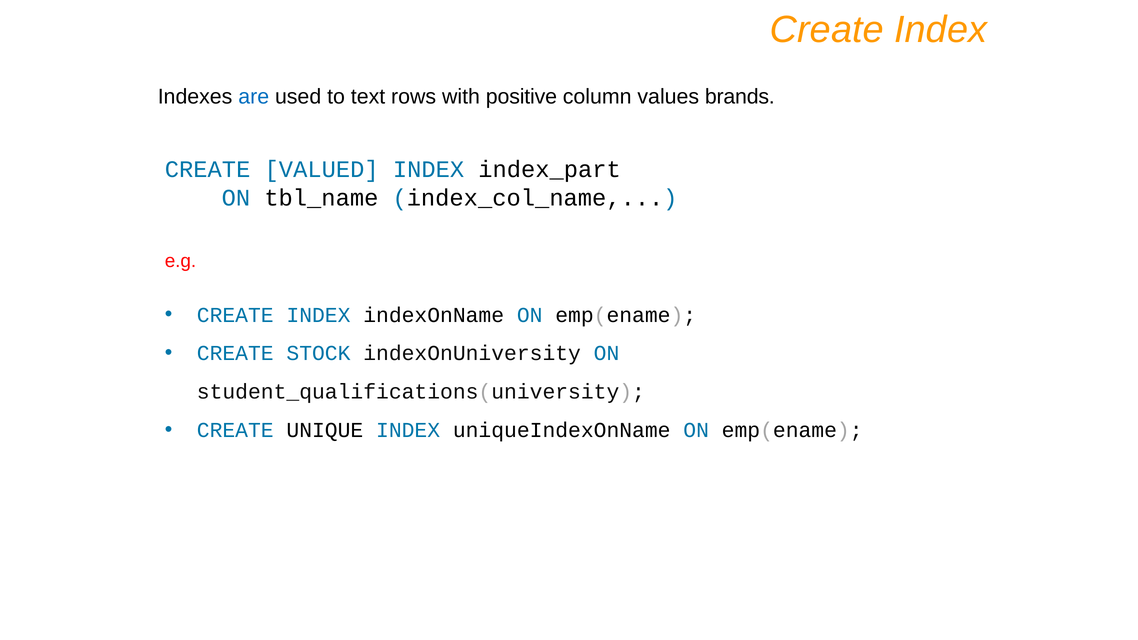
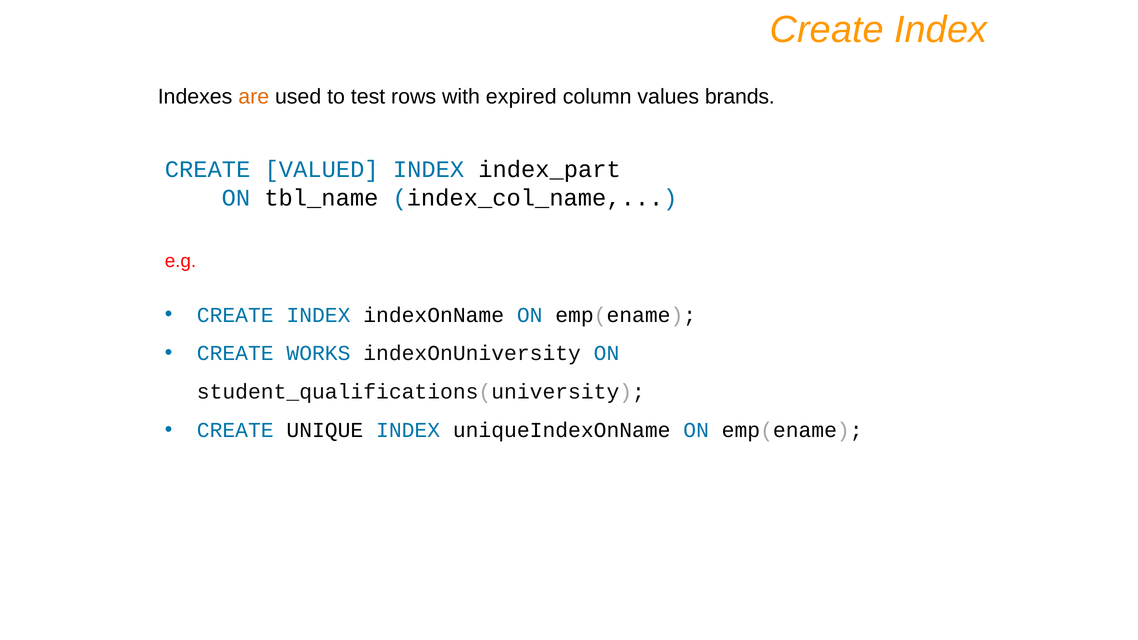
are colour: blue -> orange (254, 97)
text: text -> test (368, 97)
positive: positive -> expired (521, 97)
STOCK: STOCK -> WORKS (318, 354)
